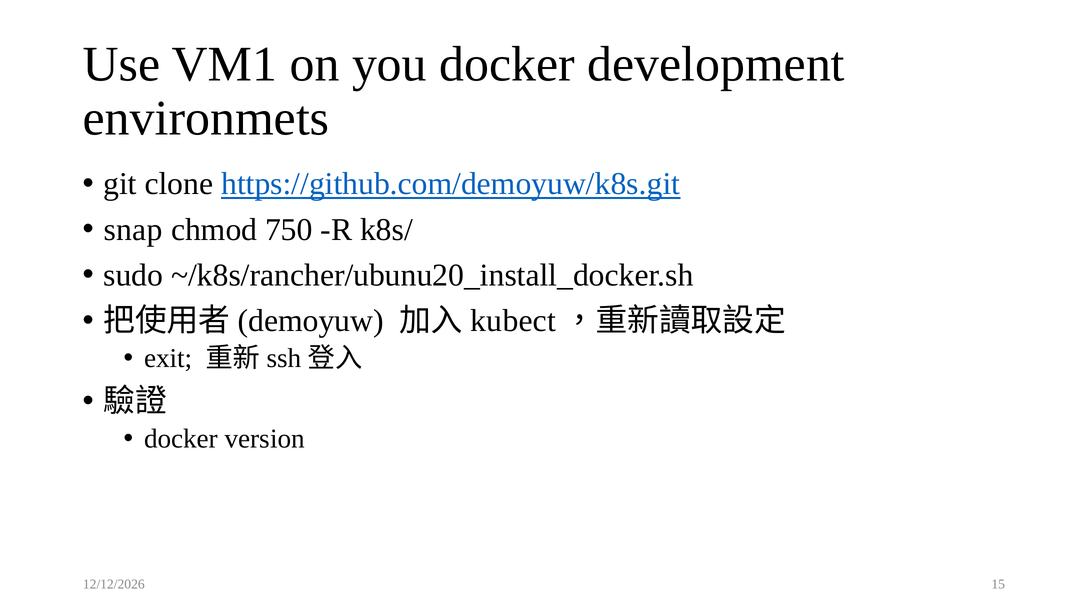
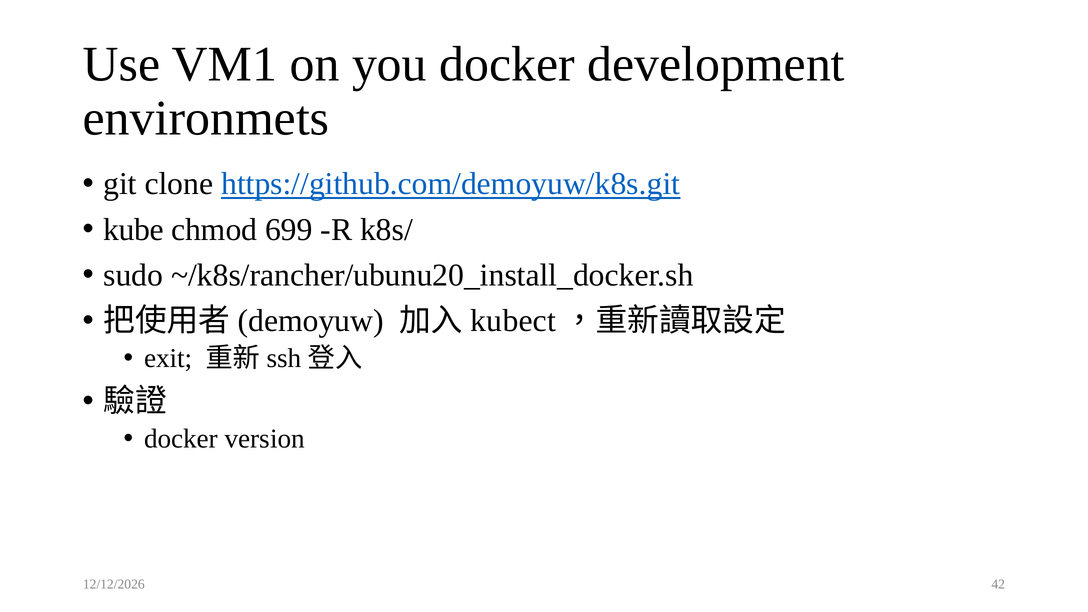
snap: snap -> kube (133, 230)
750: 750 -> 699 (289, 230)
15: 15 -> 42 (998, 584)
